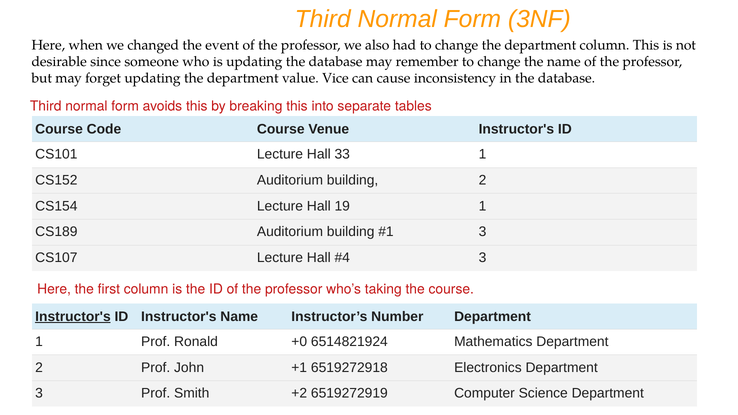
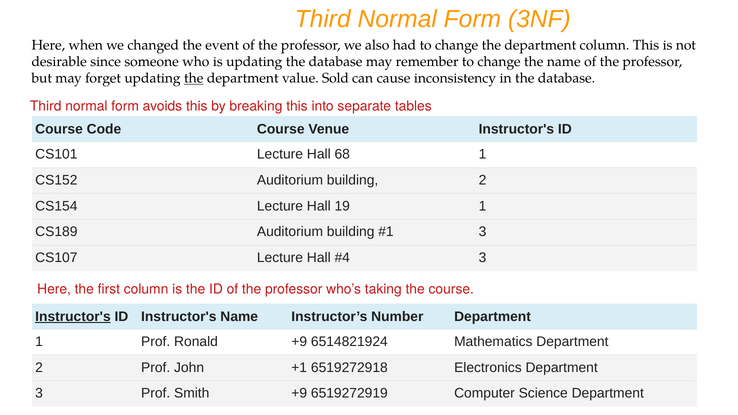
the underline: none -> present (194, 78)
Vice: Vice -> Sold (335, 78)
33: 33 -> 68 (342, 154)
Ronald +0: +0 -> +9 (299, 342)
Smith +2: +2 -> +9 (299, 393)
